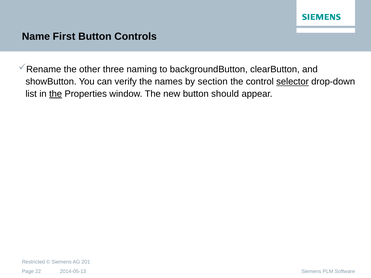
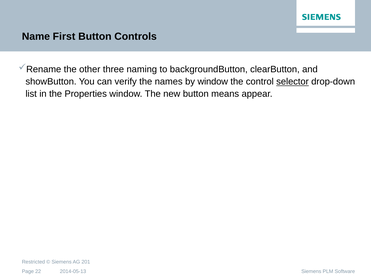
by section: section -> window (213, 82)
the underline: present -> none (56, 94)
should: should -> means (225, 94)
